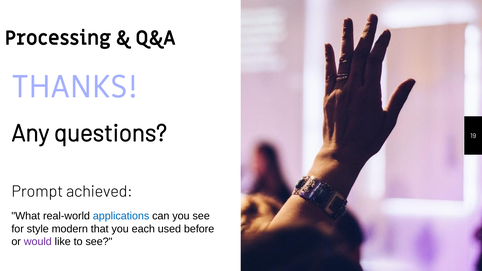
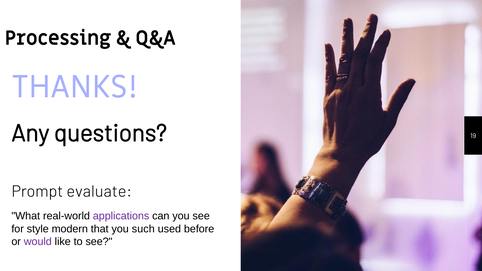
achieved: achieved -> evaluate (99, 192)
applications colour: blue -> purple (121, 216)
each: each -> such (143, 229)
